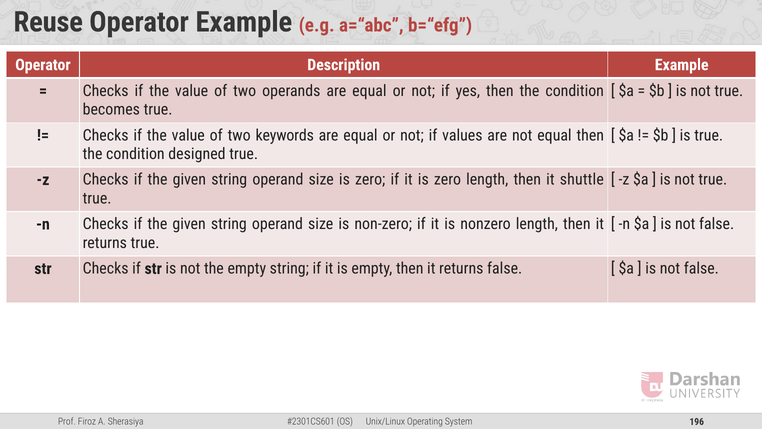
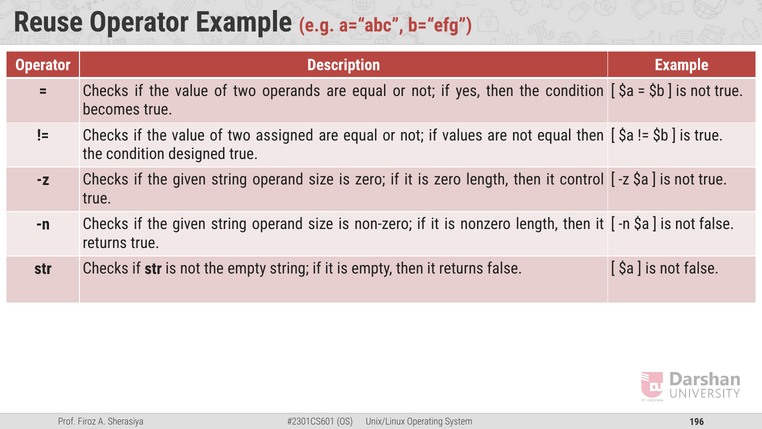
keywords: keywords -> assigned (285, 135)
shuttle: shuttle -> control (582, 180)
